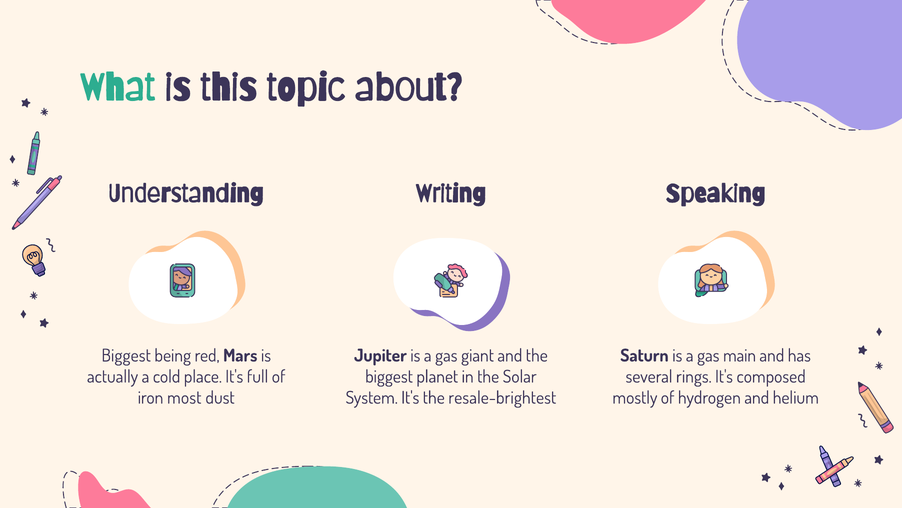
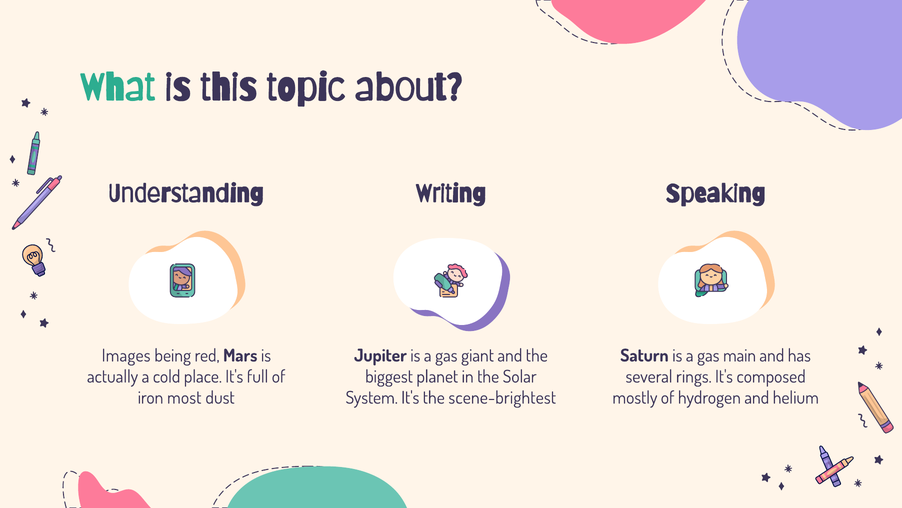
Biggest: Biggest -> Images (126, 355)
resale-brightest: resale-brightest -> scene-brightest (502, 397)
